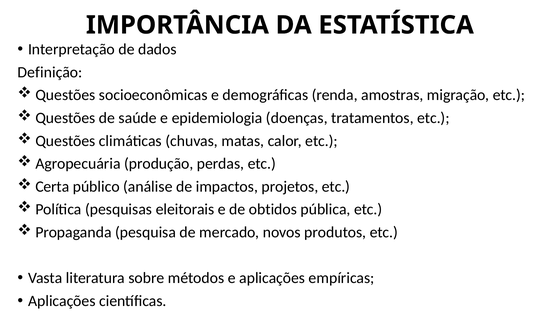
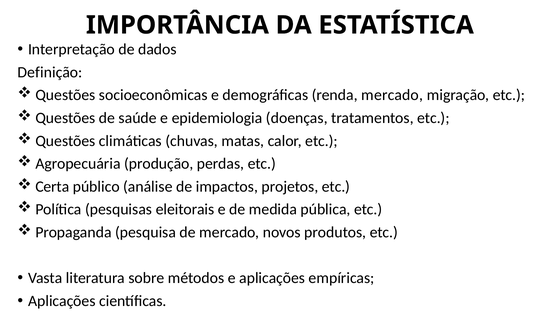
renda amostras: amostras -> mercado (392, 95)
obtidos: obtidos -> medida (273, 209)
